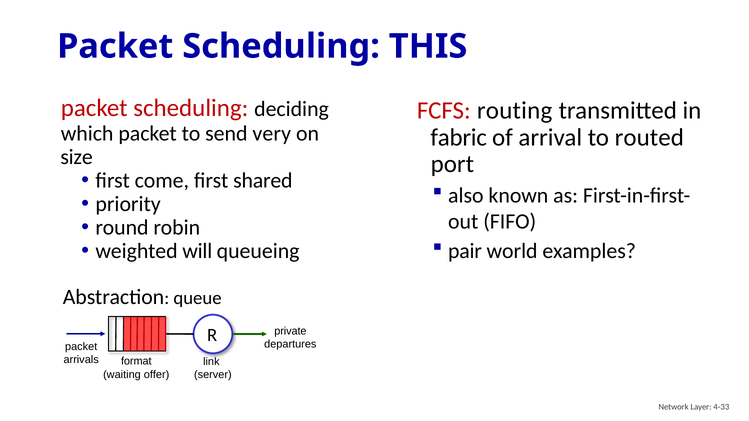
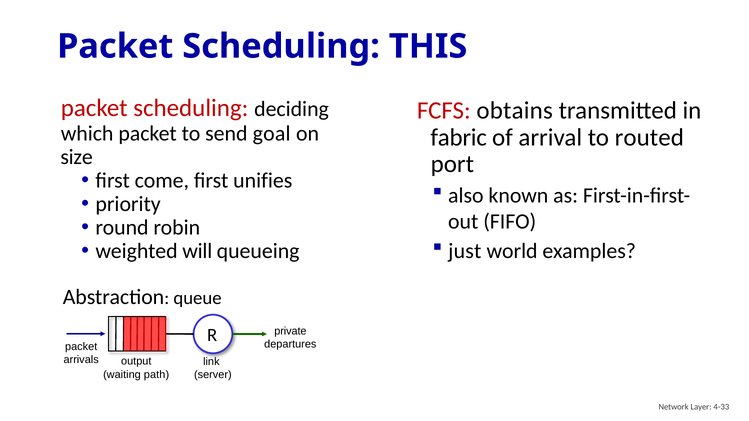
routing: routing -> obtains (515, 110)
very: very -> goal (272, 134)
shared: shared -> unifies (263, 181)
pair: pair -> just (465, 251)
format: format -> output (136, 362)
offer: offer -> path (156, 375)
